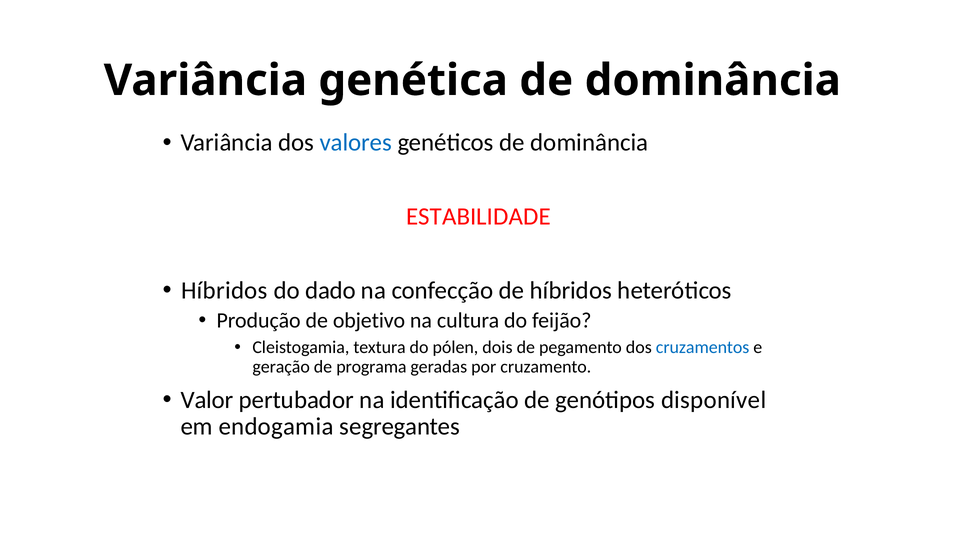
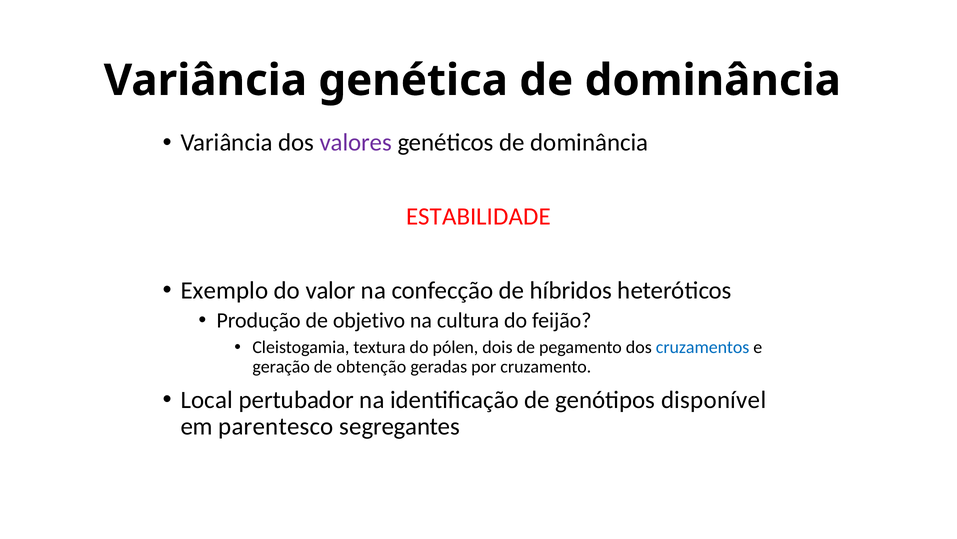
valores colour: blue -> purple (356, 143)
Híbridos: Híbridos -> Exemplo (224, 290)
dado: dado -> valor (331, 290)
programa: programa -> obtenção (371, 366)
Valor: Valor -> Local (207, 399)
endogamia: endogamia -> parentesco (276, 426)
